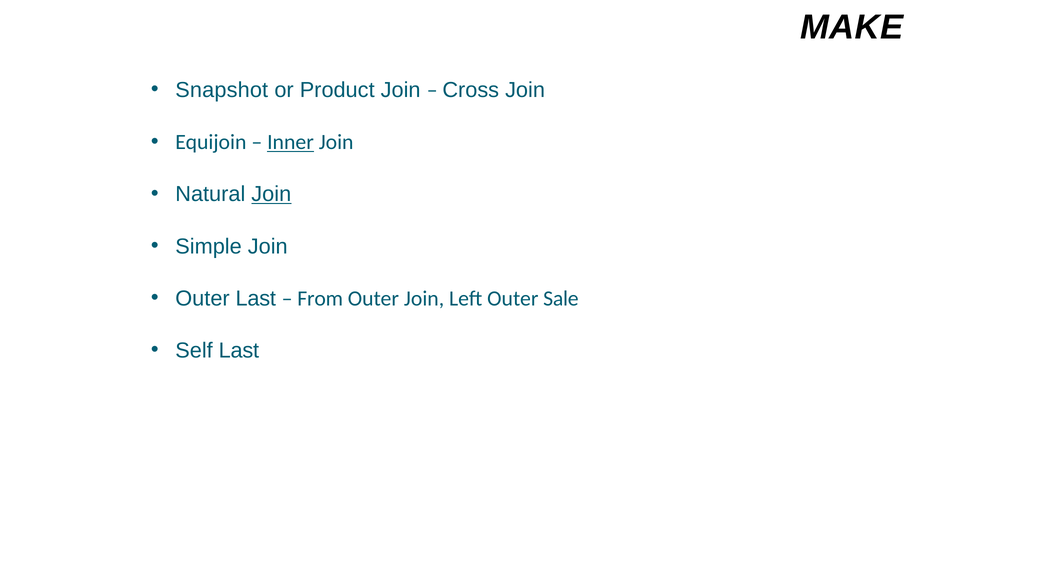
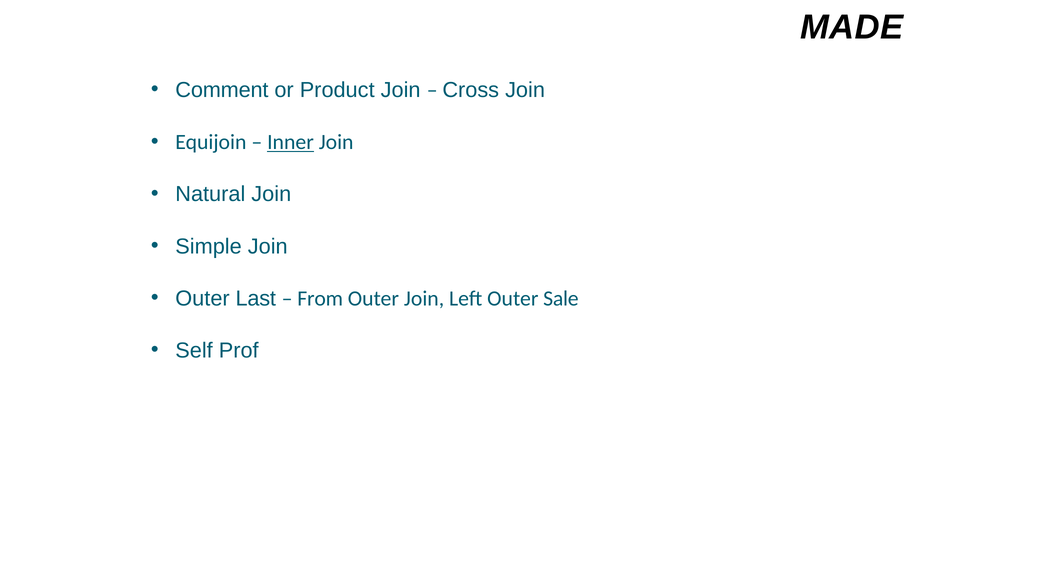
MAKE: MAKE -> MADE (852, 27)
Snapshot: Snapshot -> Comment (222, 90)
Join underline: present -> none (271, 194)
Self Last: Last -> Prof (239, 351)
